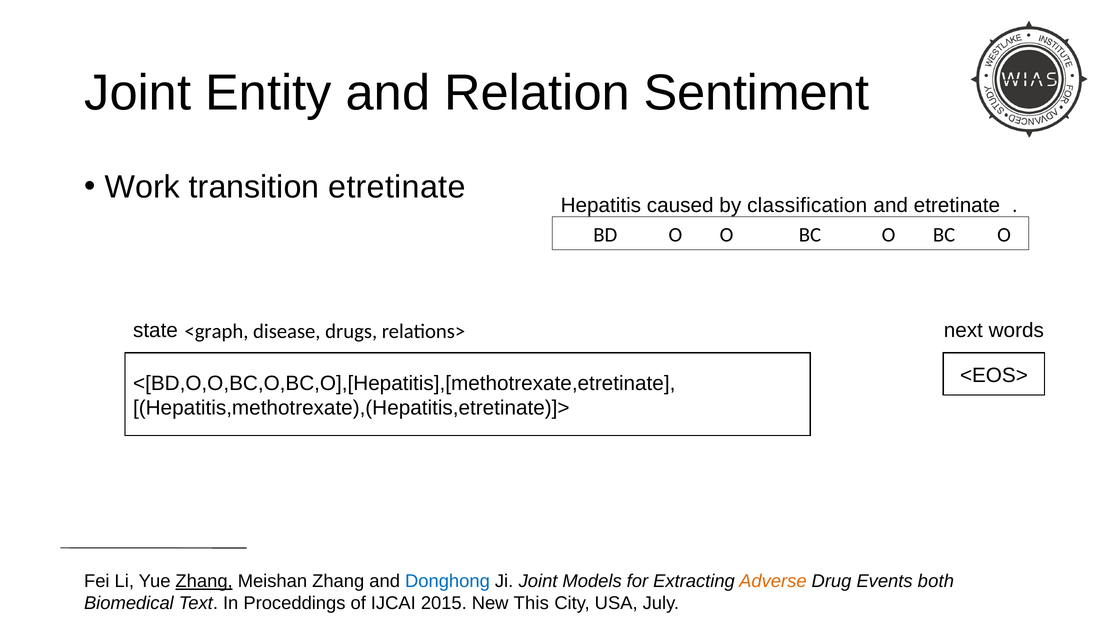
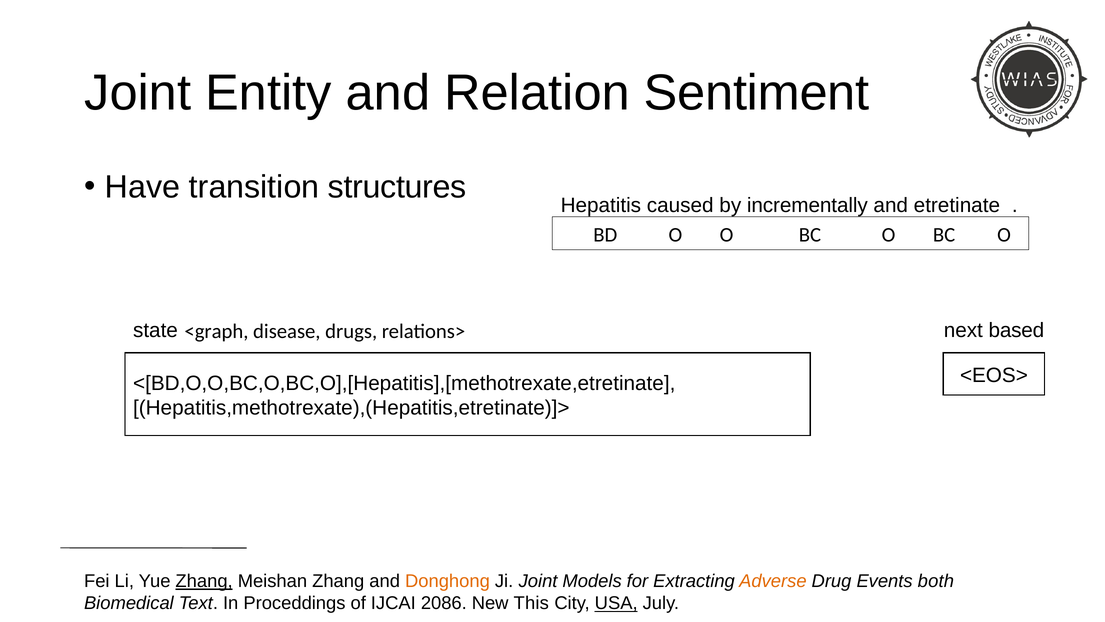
Work: Work -> Have (143, 187)
transition etretinate: etretinate -> structures (397, 187)
classification: classification -> incrementally (807, 205)
words: words -> based (1016, 330)
Donghong colour: blue -> orange (447, 581)
2015: 2015 -> 2086 (444, 603)
USA underline: none -> present (616, 603)
